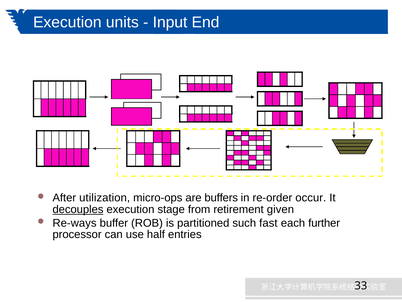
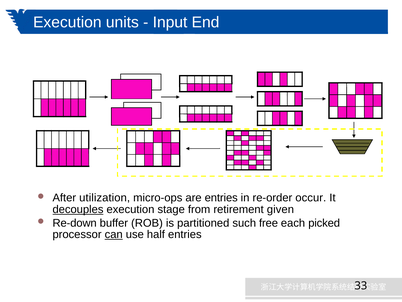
are buffers: buffers -> entries (221, 198)
Re-ways: Re-ways -> Re-down (75, 223)
fast: fast -> free (269, 223)
further: further -> picked (324, 223)
can underline: none -> present (114, 234)
